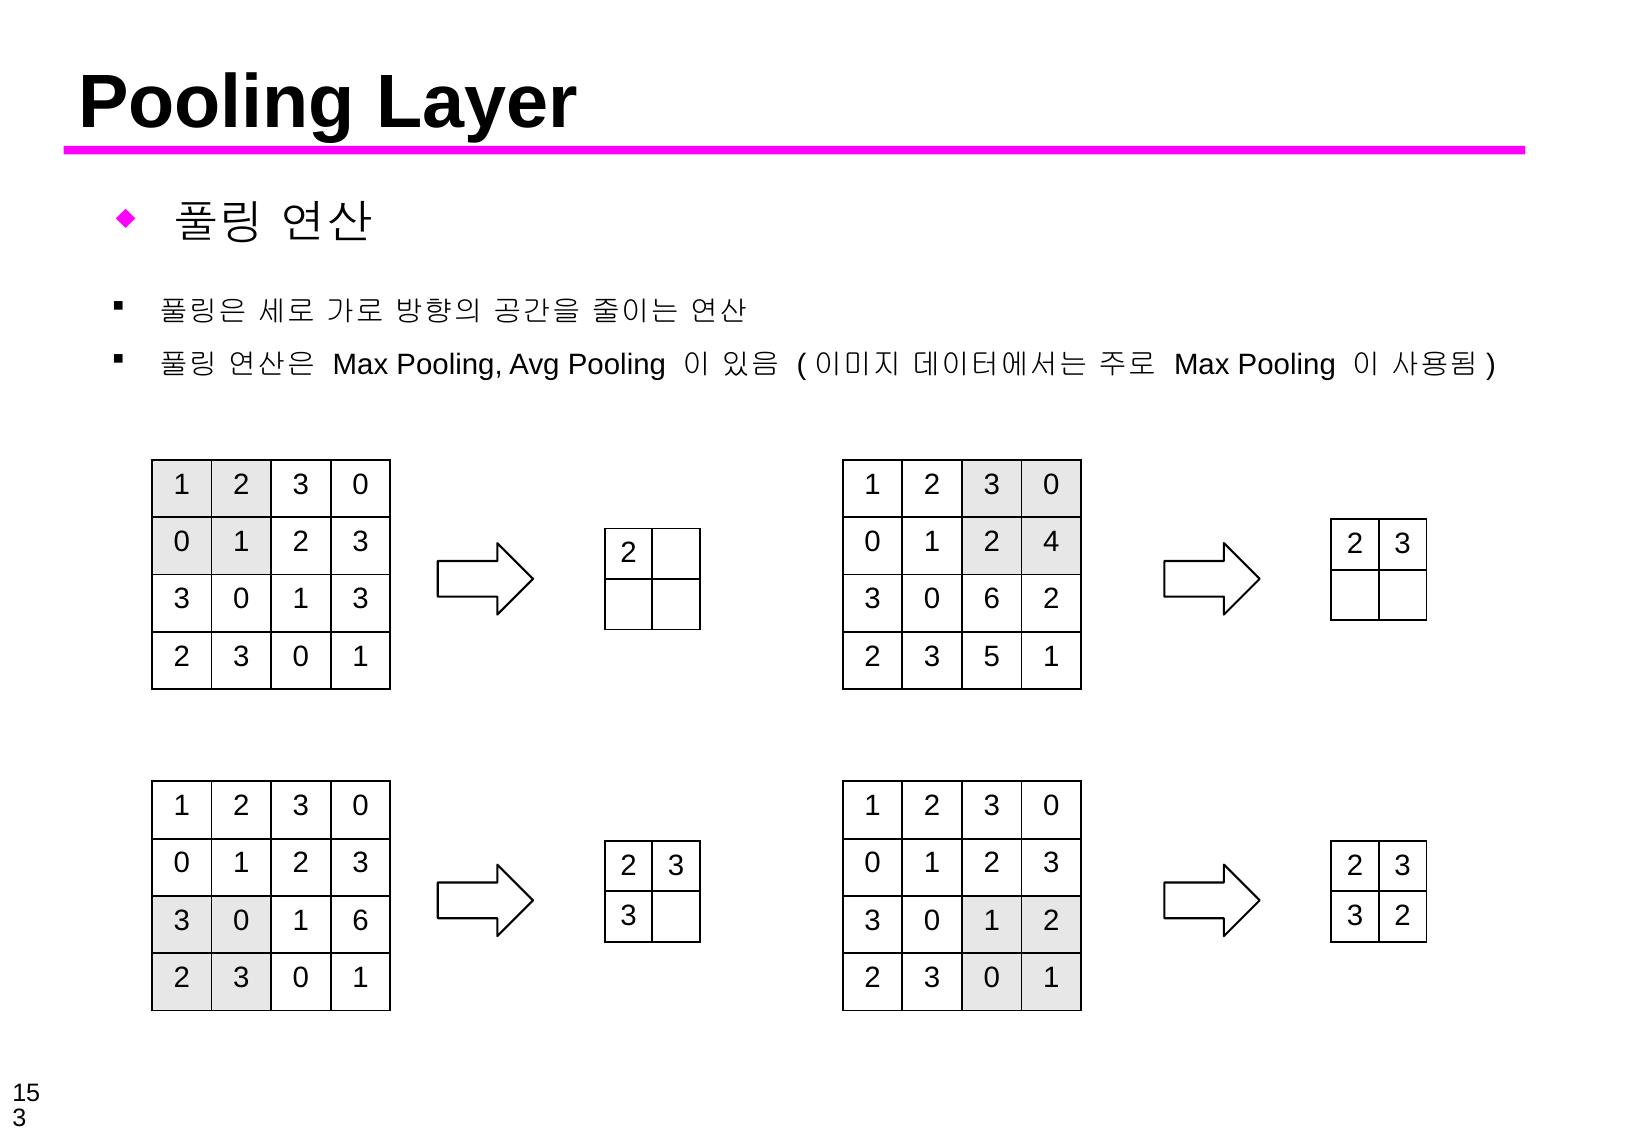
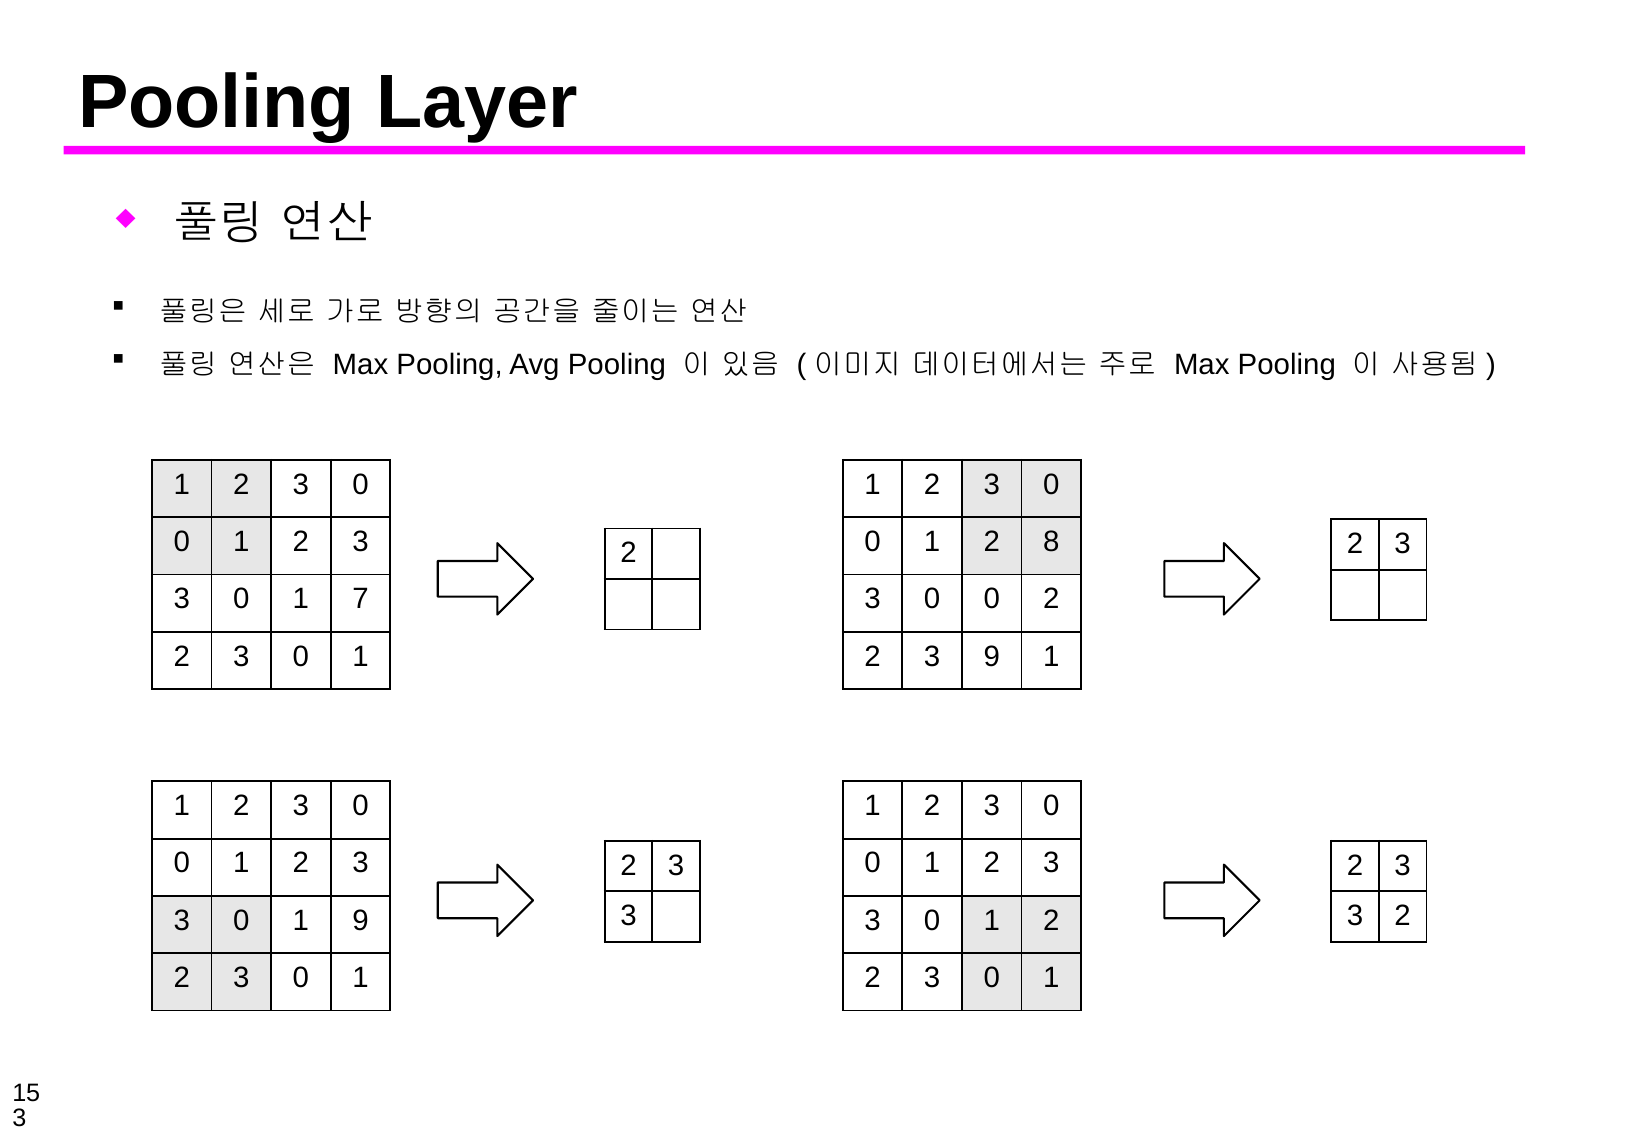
4: 4 -> 8 (1051, 542)
1 3: 3 -> 7 (360, 599)
6: 6 -> 0 (992, 599)
3 5: 5 -> 9 (992, 657)
1 6: 6 -> 9 (360, 921)
